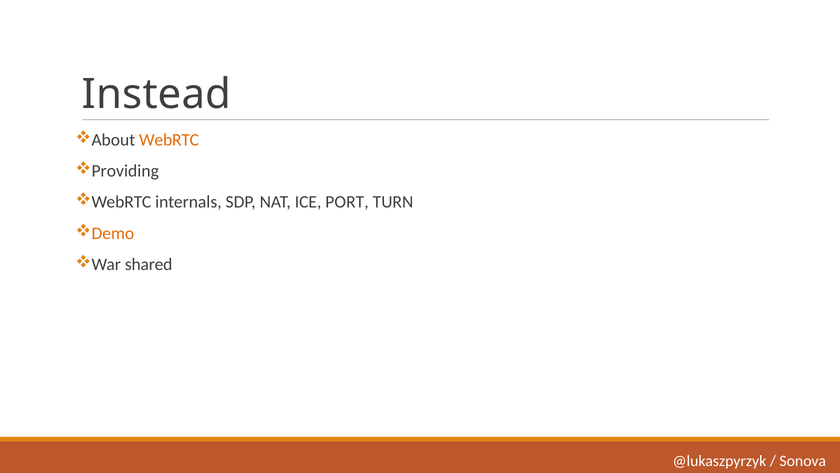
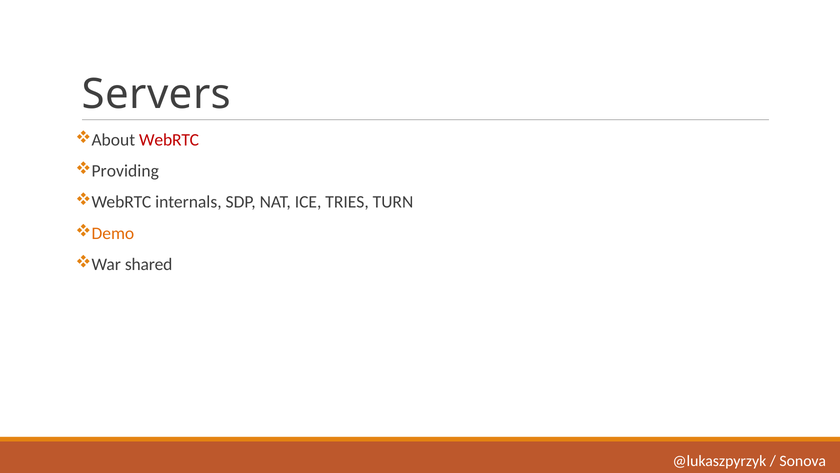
Instead: Instead -> Servers (156, 94)
WebRTC colour: orange -> red (169, 140)
PORT: PORT -> TRIES (347, 202)
